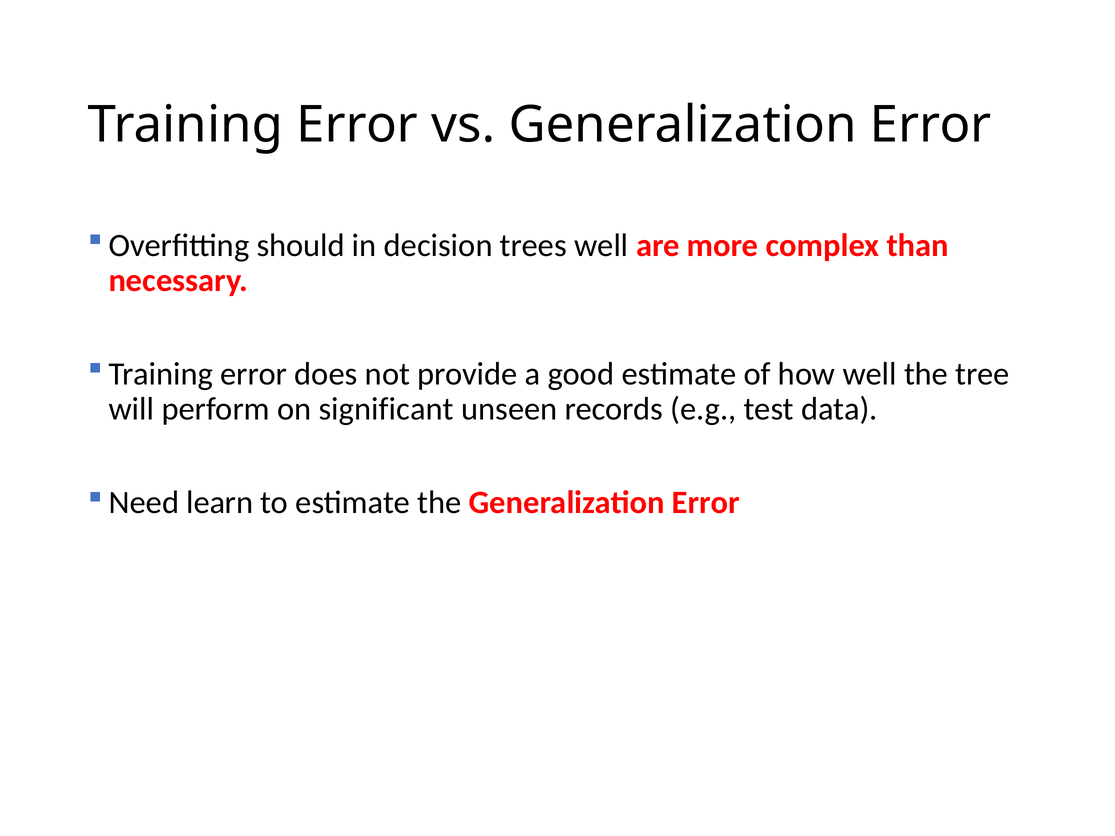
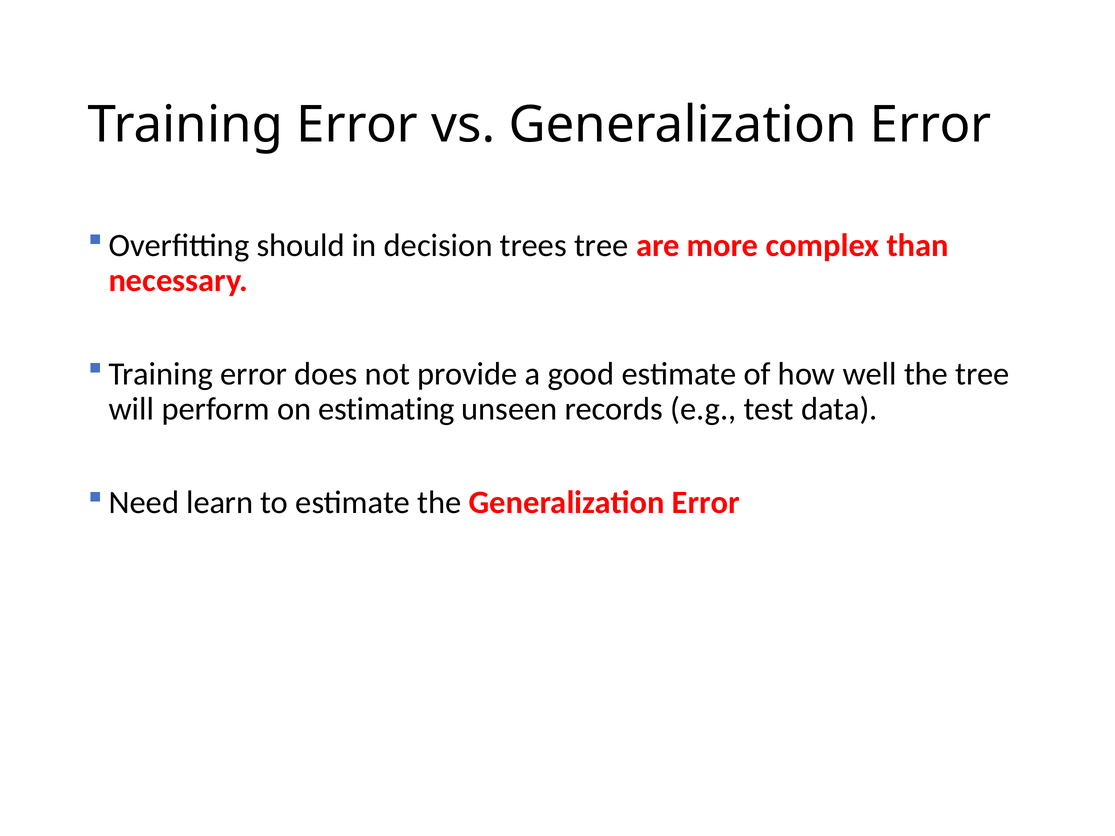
trees well: well -> tree (601, 246)
significant: significant -> estimating (386, 409)
